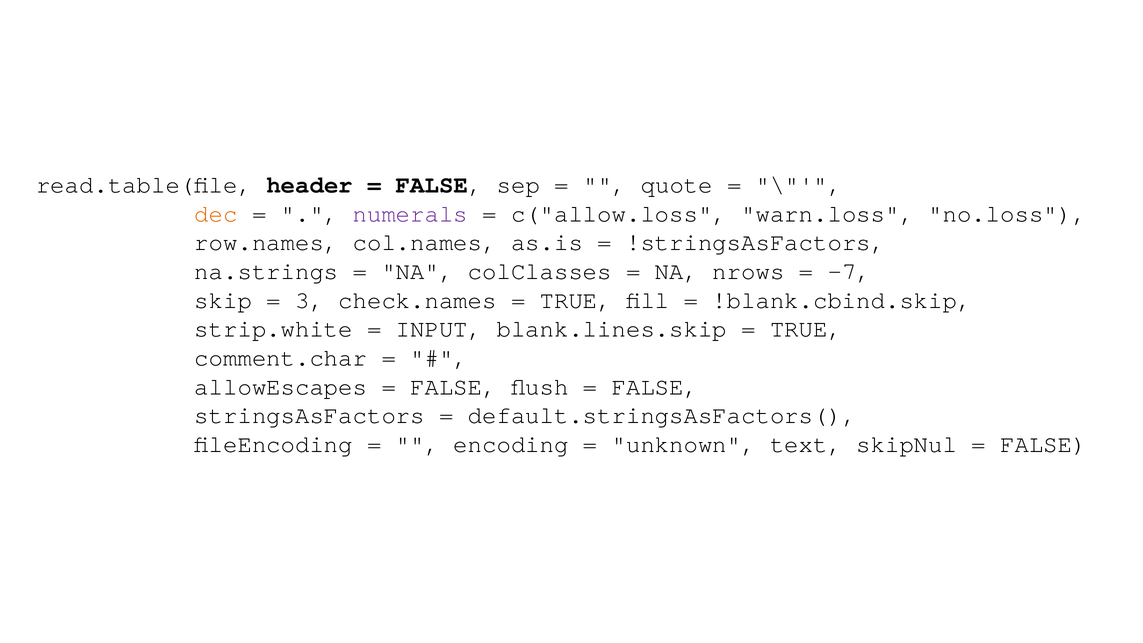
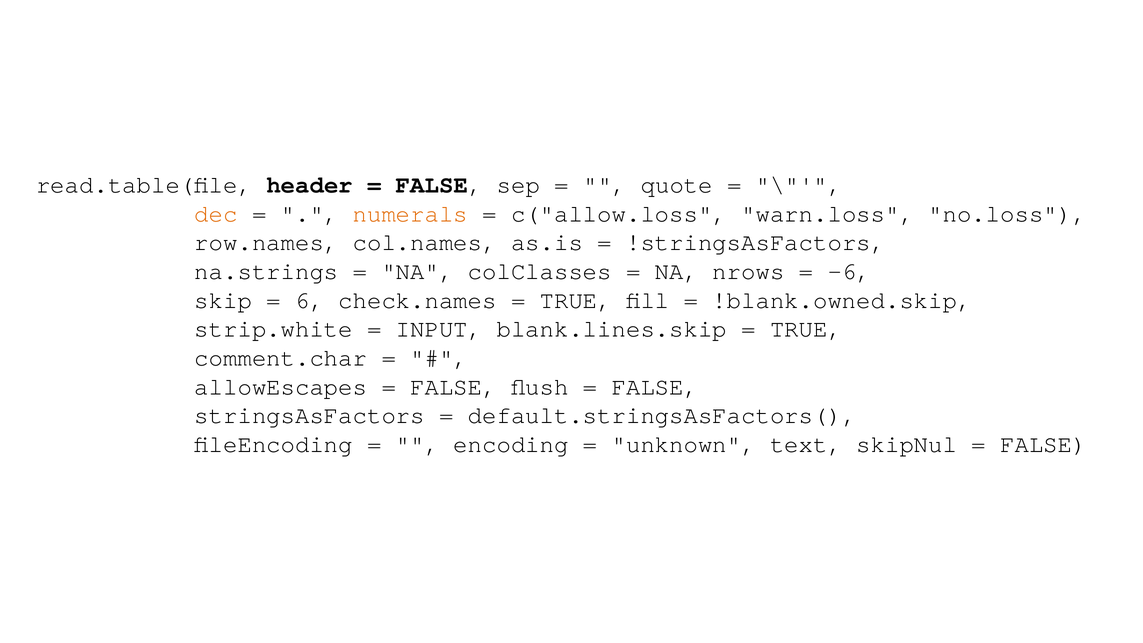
numerals colour: purple -> orange (410, 214)
-7: -7 -> -6 (849, 271)
3: 3 -> 6 (310, 300)
!blank.cbind.skip: !blank.cbind.skip -> !blank.owned.skip (842, 300)
